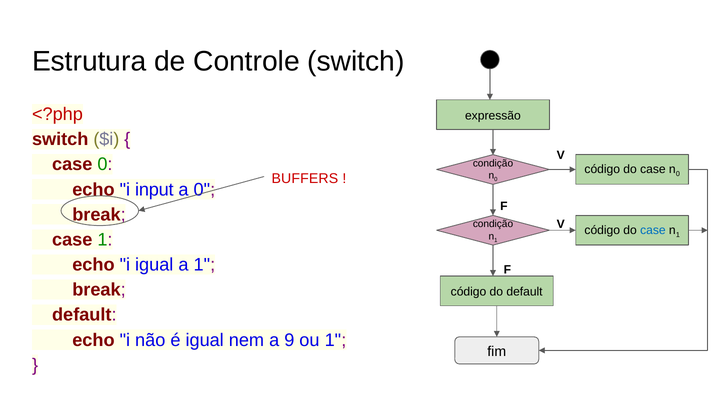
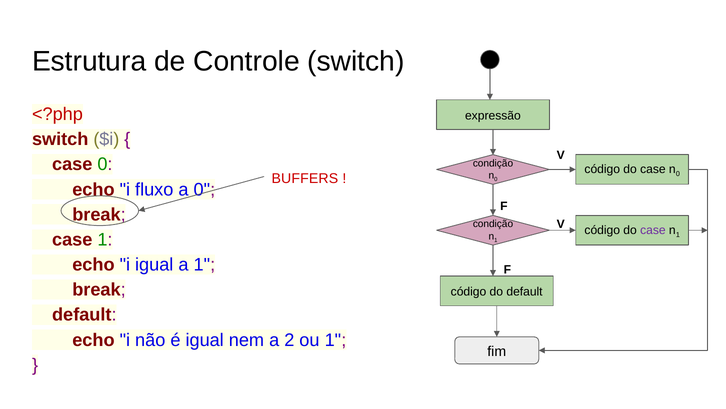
input: input -> fluxo (154, 189)
case colour: blue -> purple (653, 230)
9: 9 -> 2 (289, 340)
